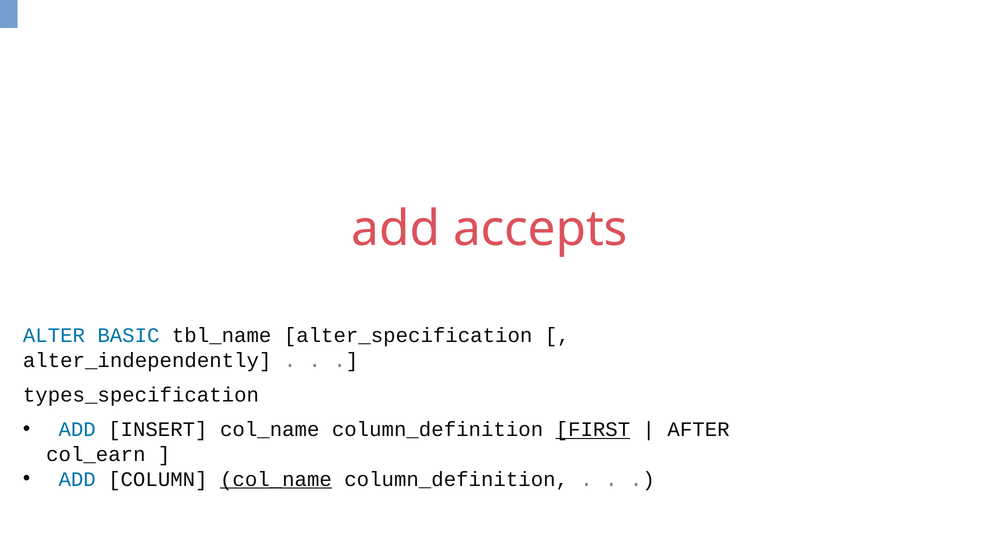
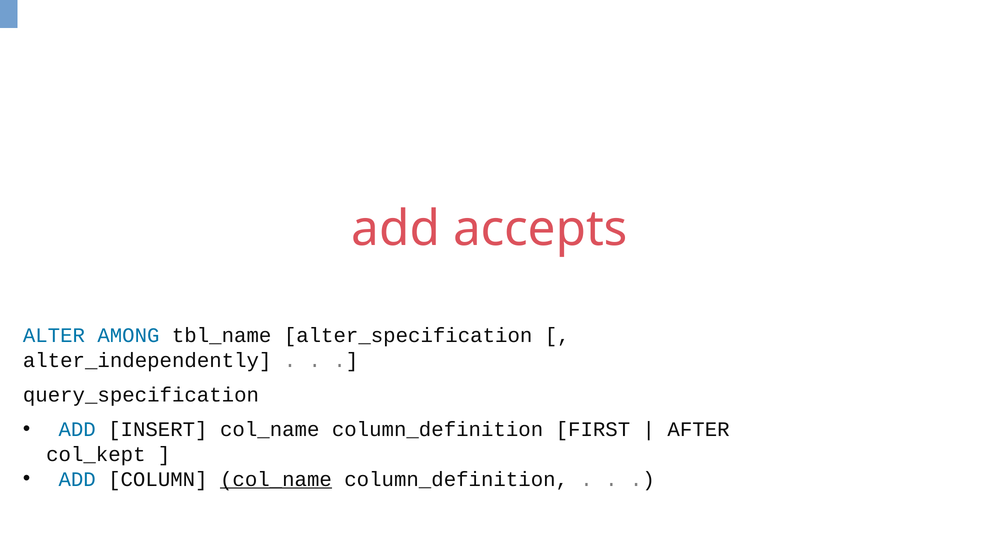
BASIC: BASIC -> AMONG (128, 335)
types_specification: types_specification -> query_specification (141, 395)
FIRST underline: present -> none (593, 430)
col_earn: col_earn -> col_kept (96, 454)
